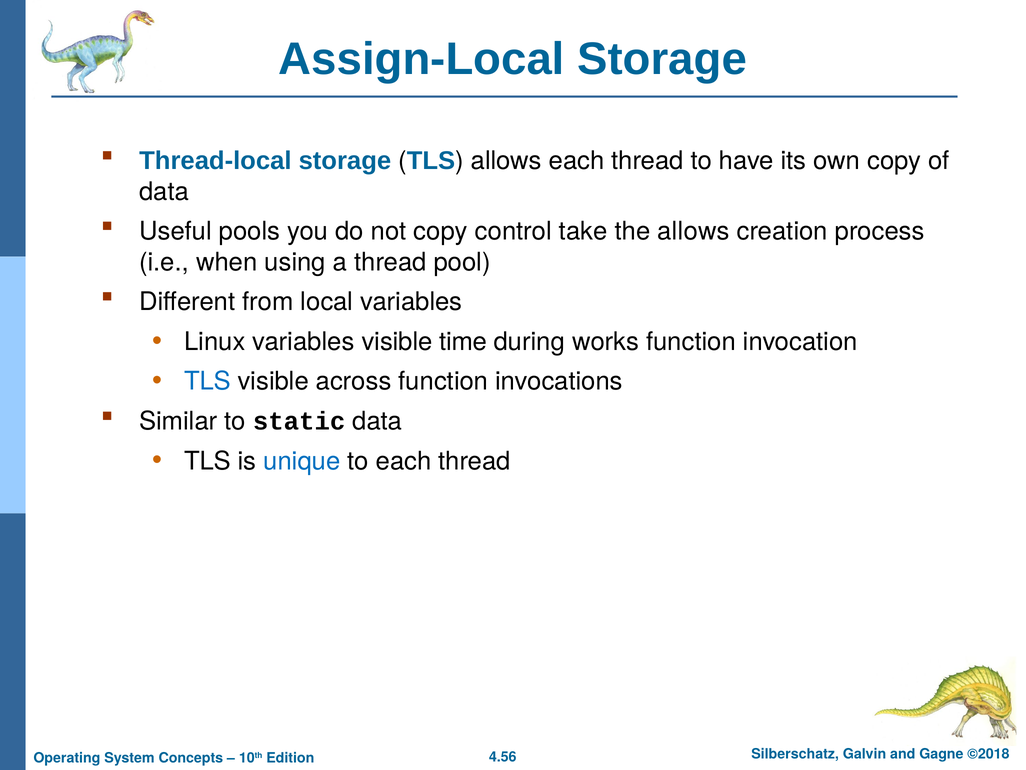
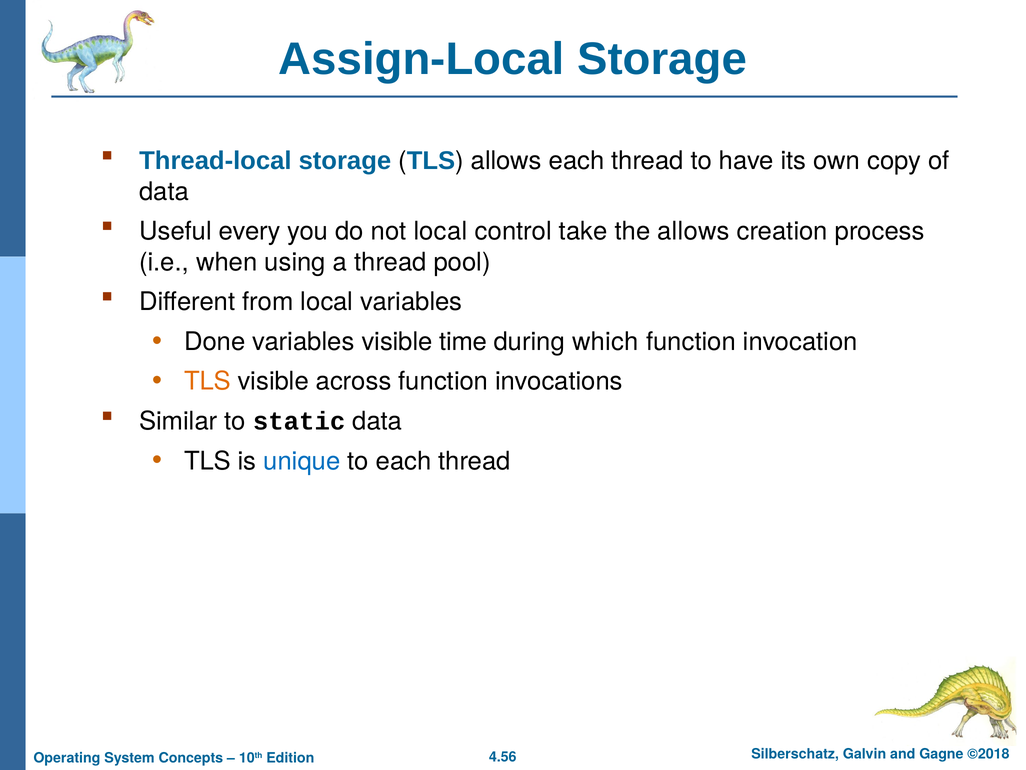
pools: pools -> every (250, 231)
not copy: copy -> local (440, 231)
Linux: Linux -> Done (215, 342)
works: works -> which (605, 342)
TLS colour: blue -> orange (207, 381)
